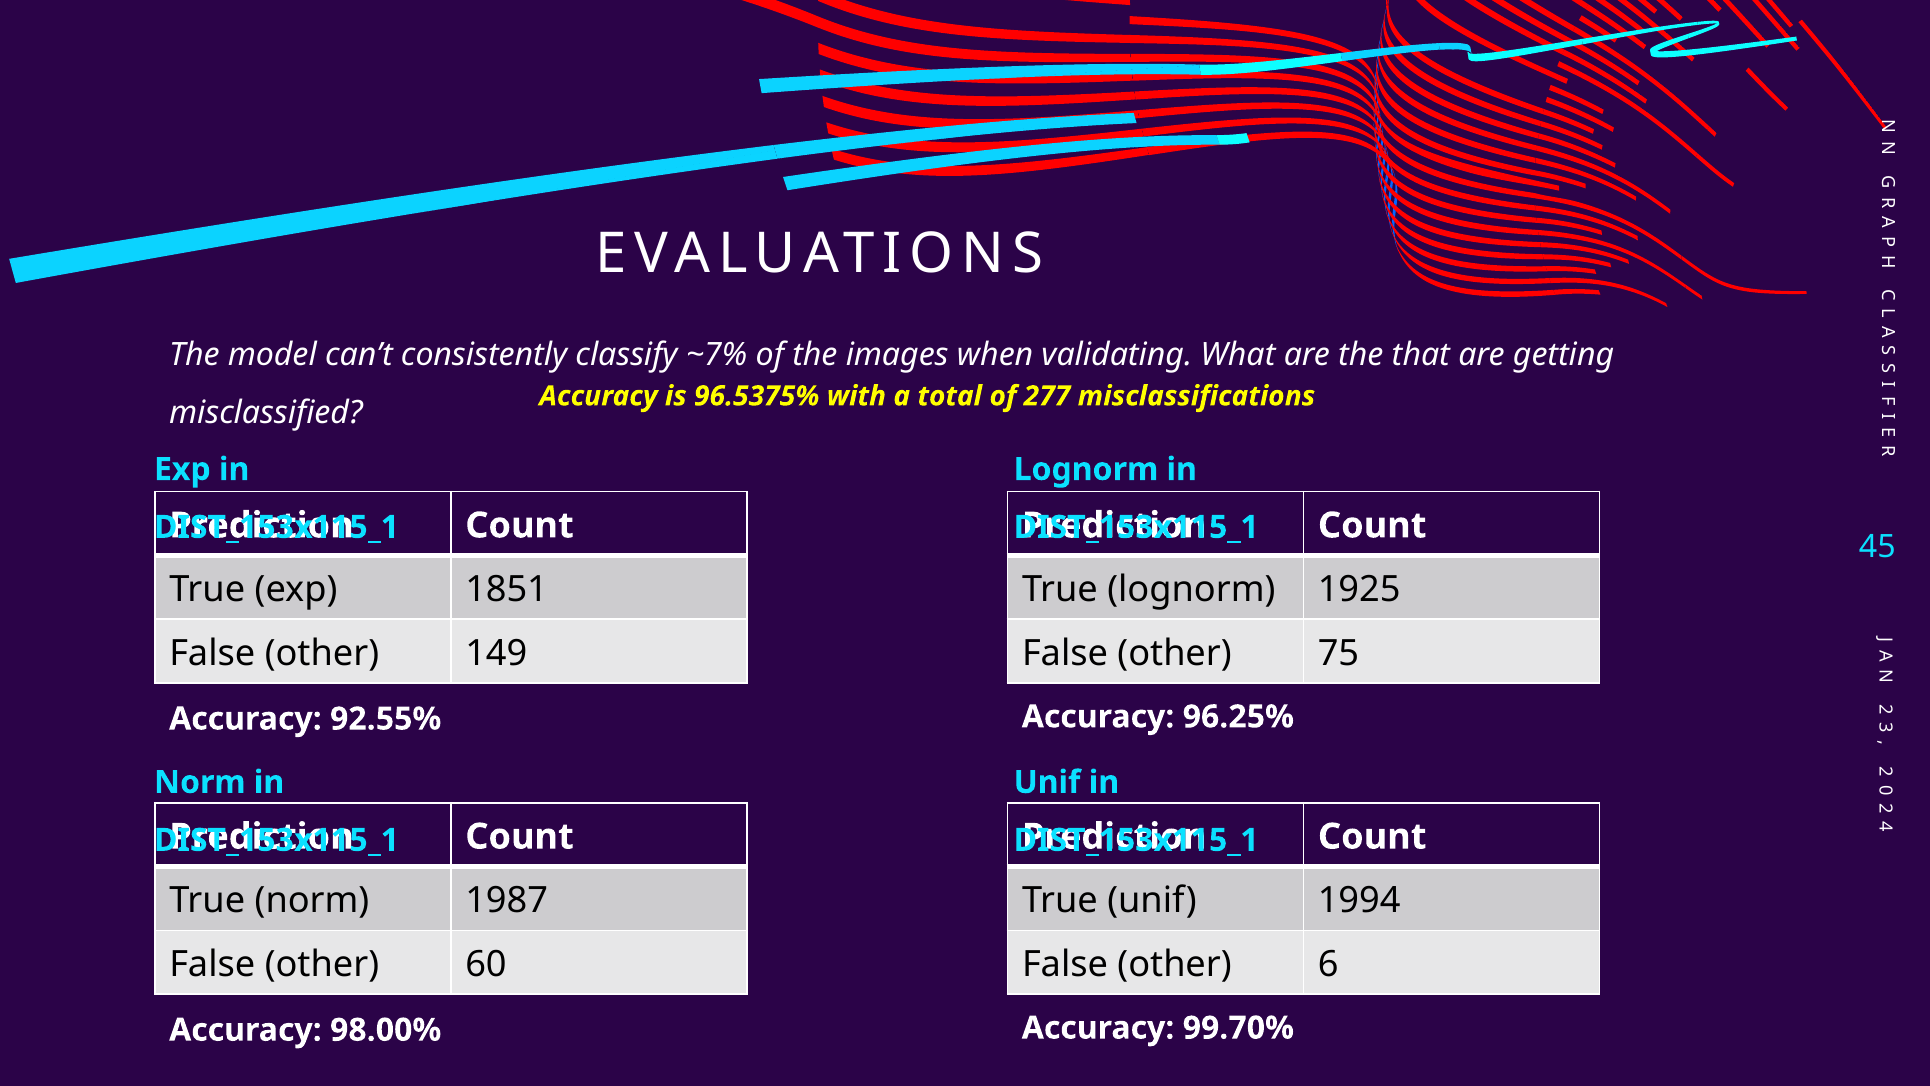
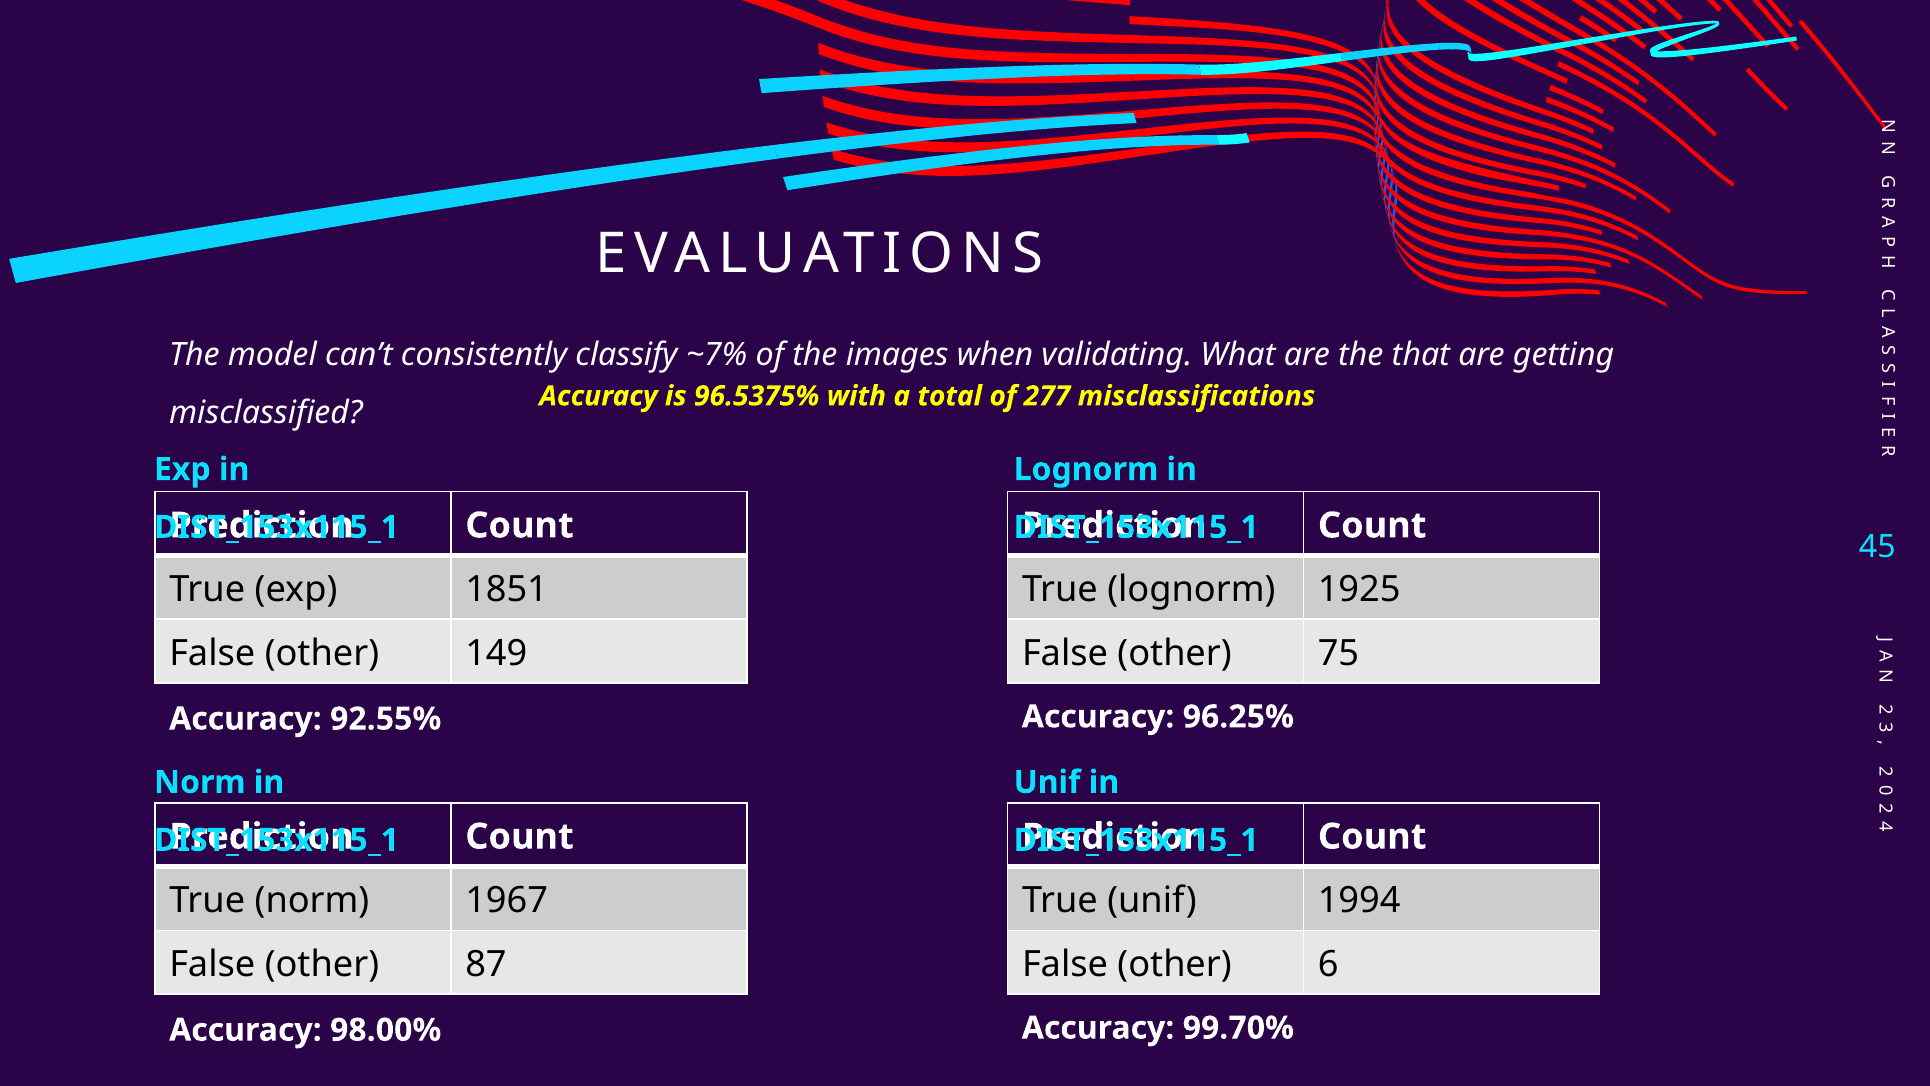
1987: 1987 -> 1967 (507, 900)
60: 60 -> 87 (486, 964)
